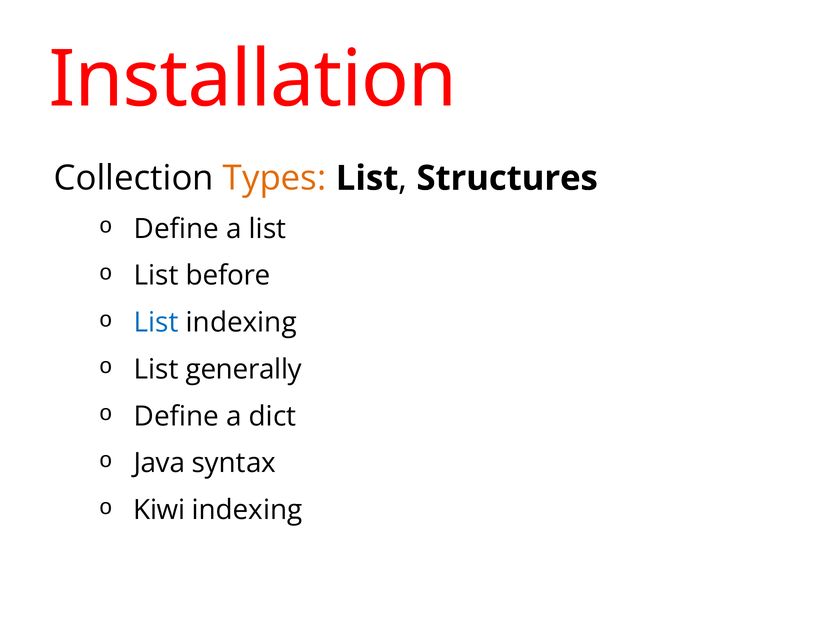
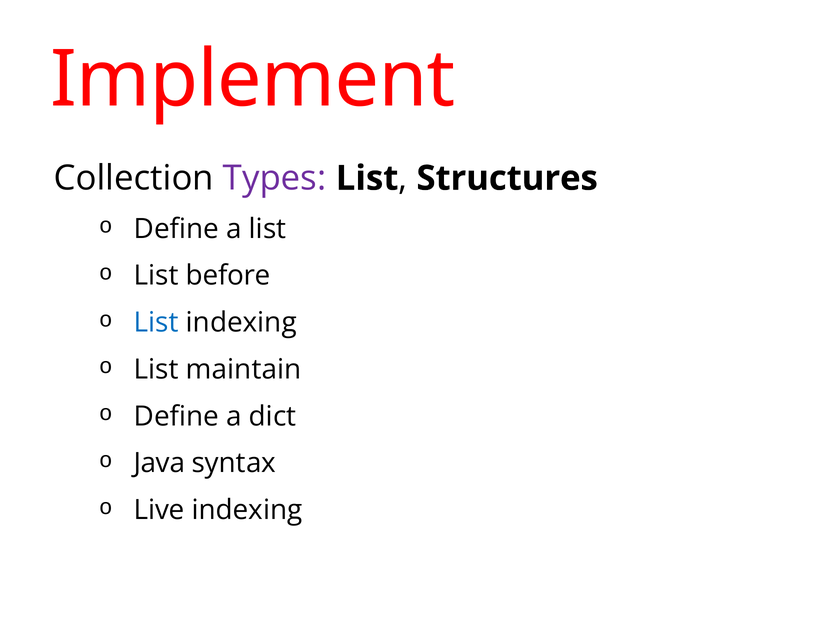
Installation: Installation -> Implement (253, 79)
Types colour: orange -> purple (275, 178)
generally: generally -> maintain (244, 369)
Kiwi: Kiwi -> Live (159, 510)
